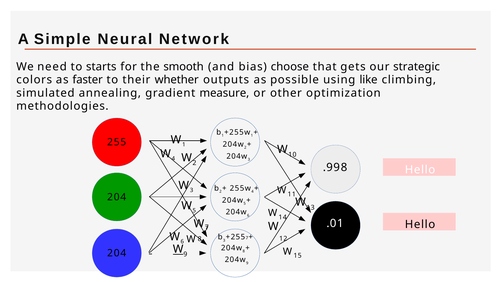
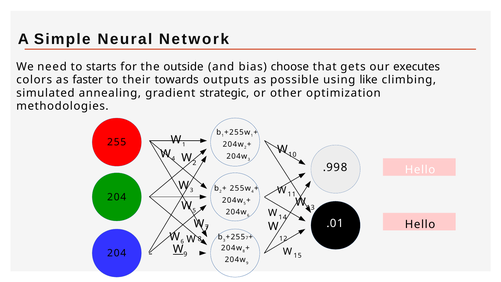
smooth: smooth -> outside (183, 67)
strategic: strategic -> executes (417, 67)
whether: whether -> towards (177, 80)
measure: measure -> strategic (224, 93)
